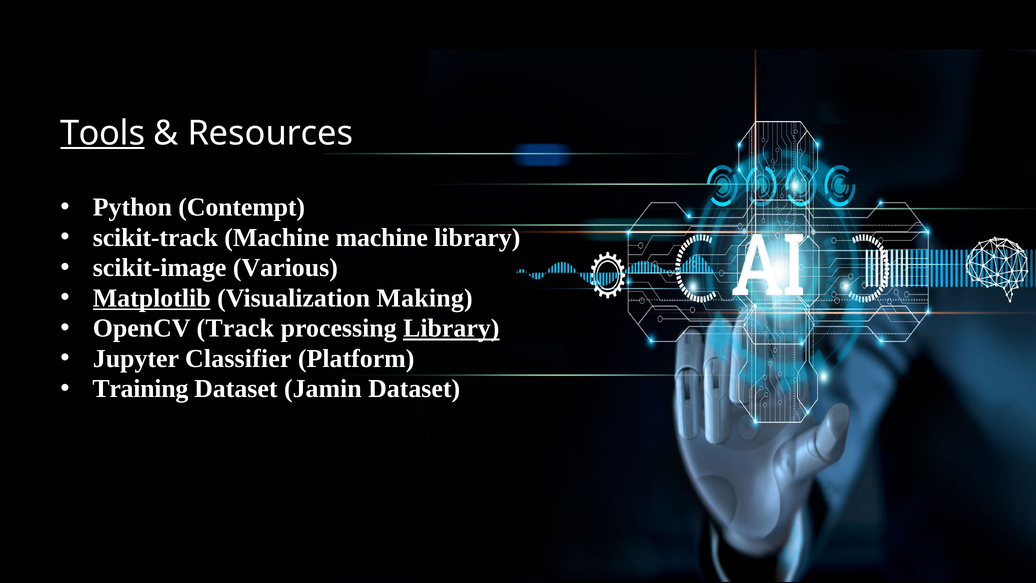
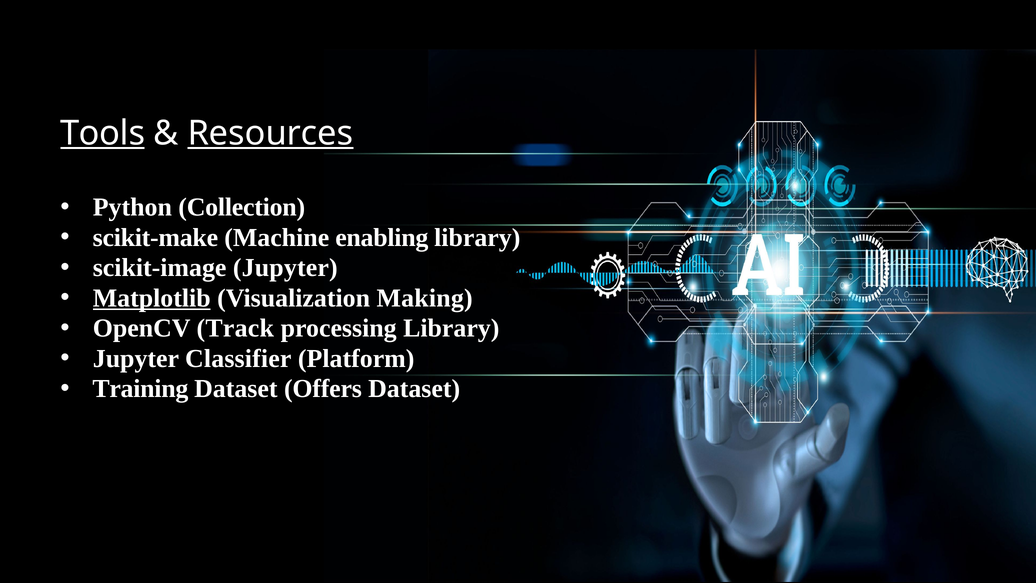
Resources underline: none -> present (270, 133)
Contempt: Contempt -> Collection (242, 207)
scikit-track: scikit-track -> scikit-make (155, 238)
Machine machine: machine -> enabling (382, 238)
scikit-image Various: Various -> Jupyter (285, 268)
Library underline: present -> none (451, 328)
Jamin: Jamin -> Offers (323, 389)
